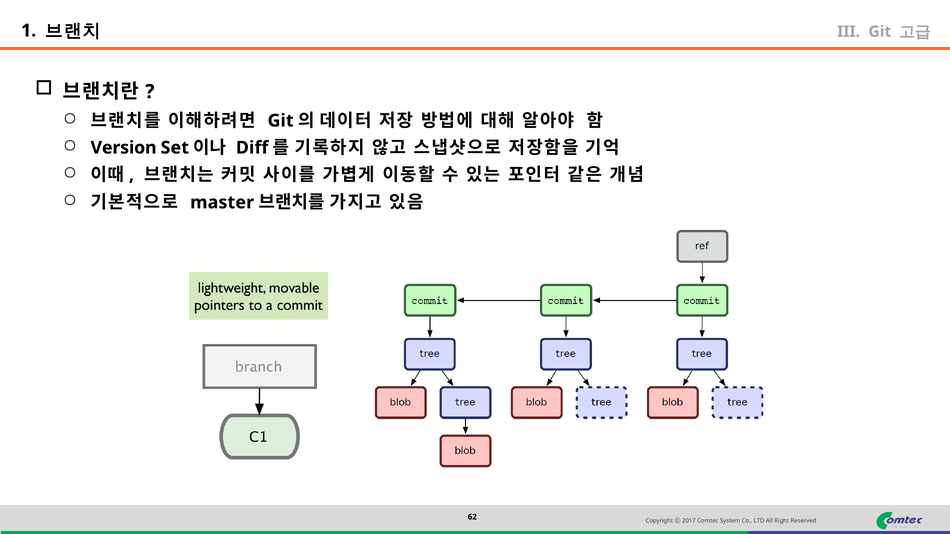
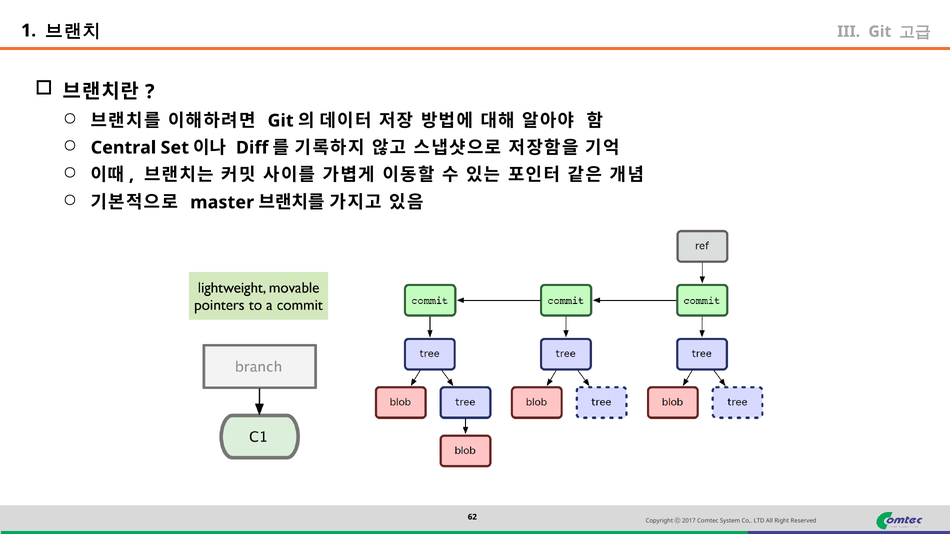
Version: Version -> Central (123, 148)
